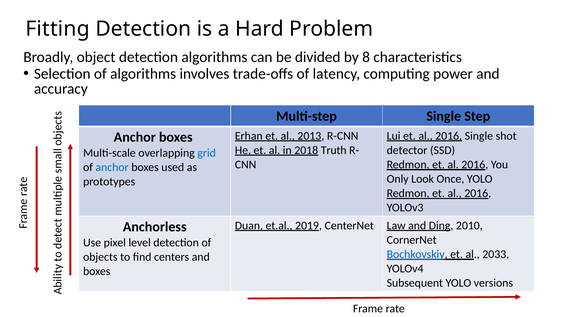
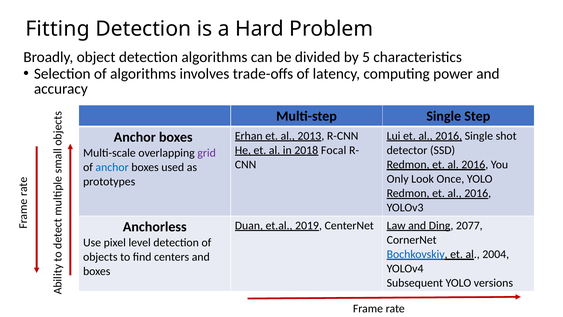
8: 8 -> 5 (366, 57)
Truth: Truth -> Focal (334, 150)
grid colour: blue -> purple (207, 153)
2010: 2010 -> 2077 (469, 225)
2033: 2033 -> 2004 (496, 254)
